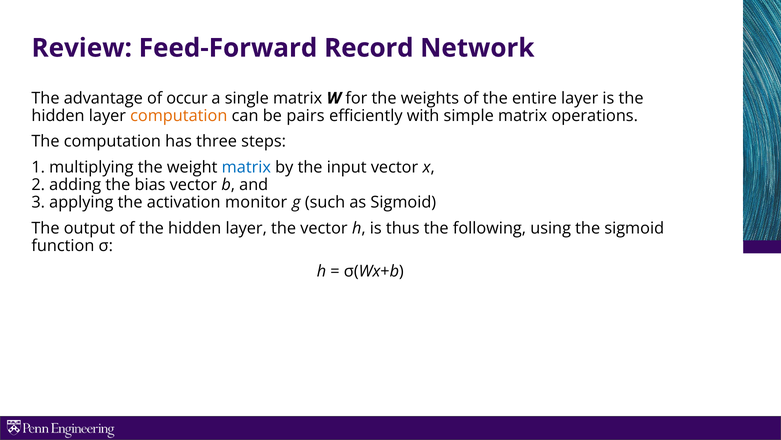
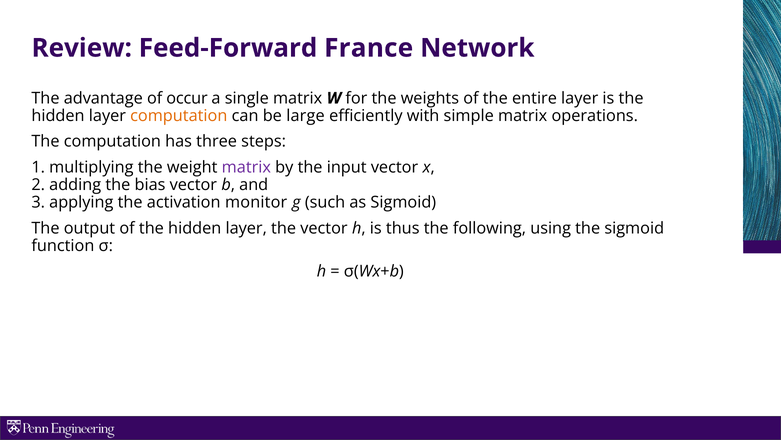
Record: Record -> France (369, 48)
pairs: pairs -> large (305, 116)
matrix colour: blue -> purple (246, 167)
